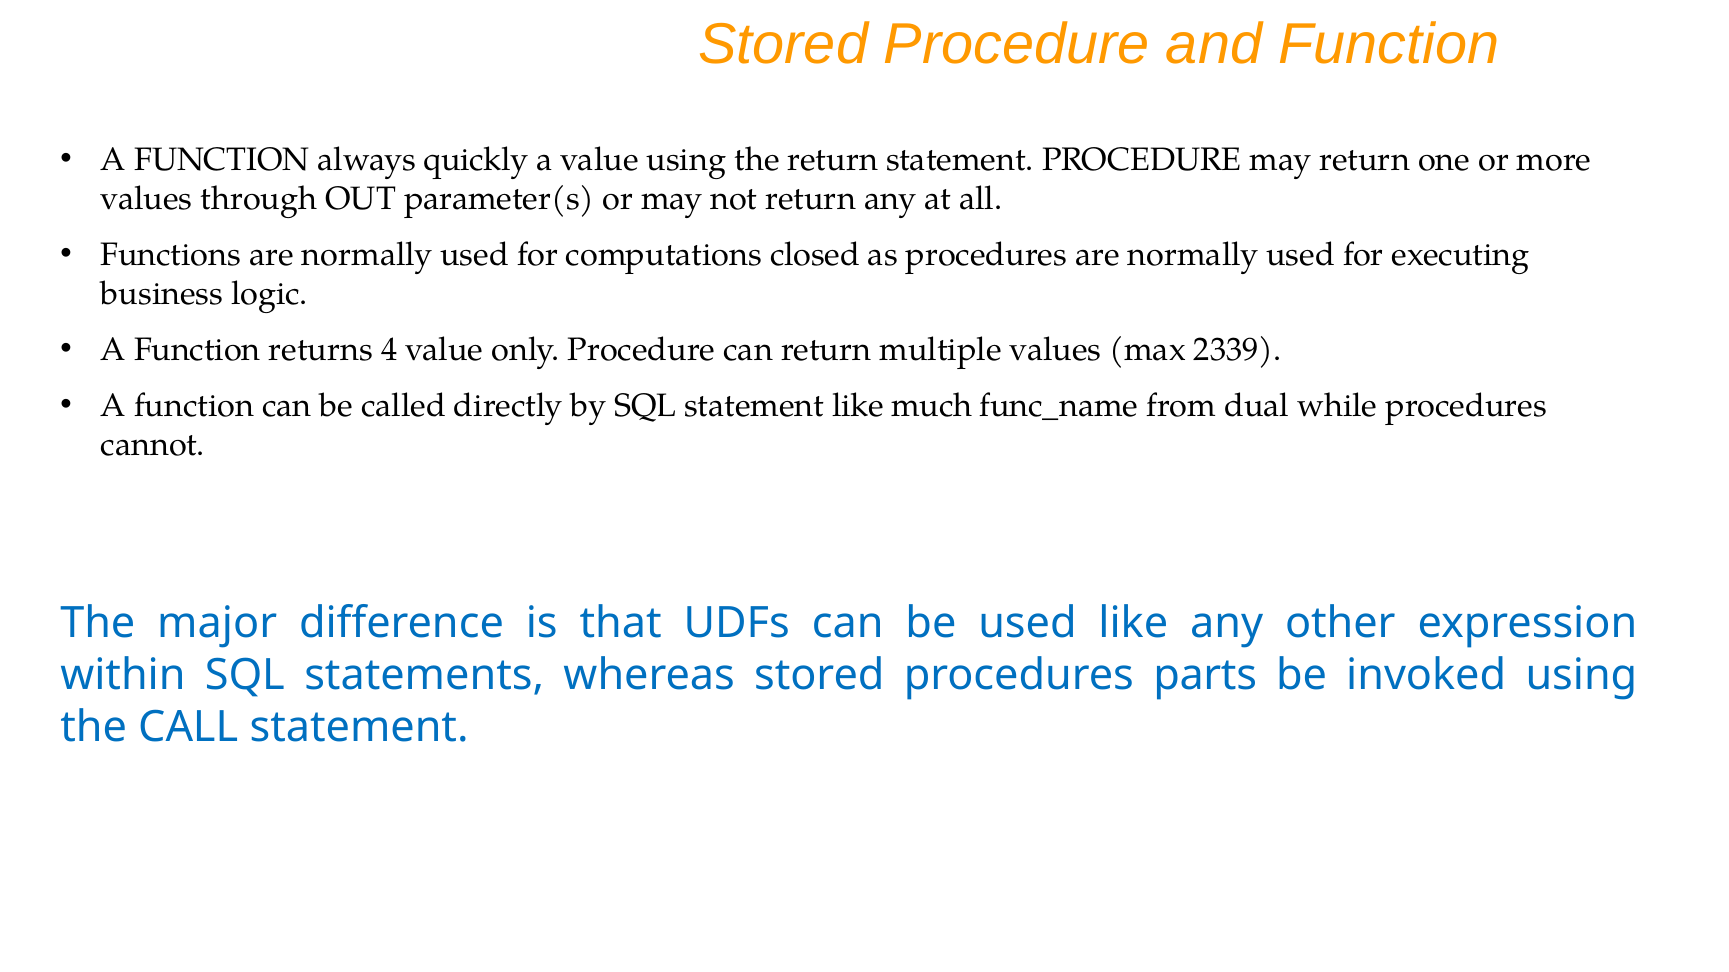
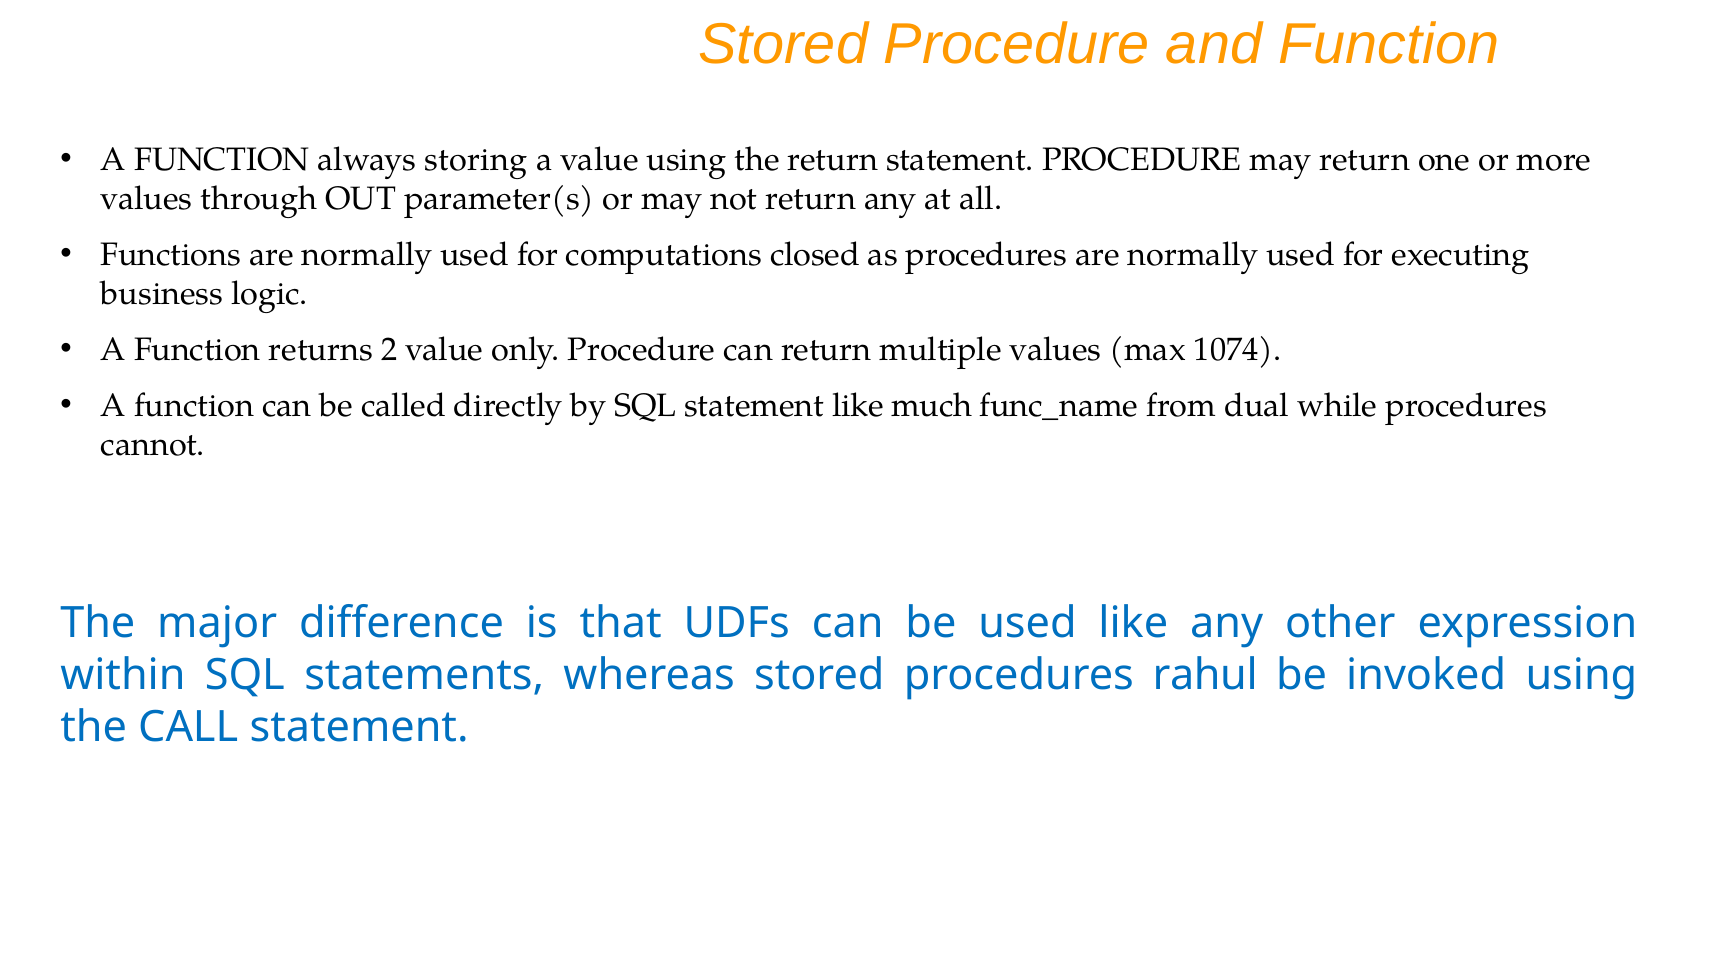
quickly: quickly -> storing (476, 160)
4: 4 -> 2 (389, 350)
2339: 2339 -> 1074 (1238, 350)
parts: parts -> rahul (1205, 676)
